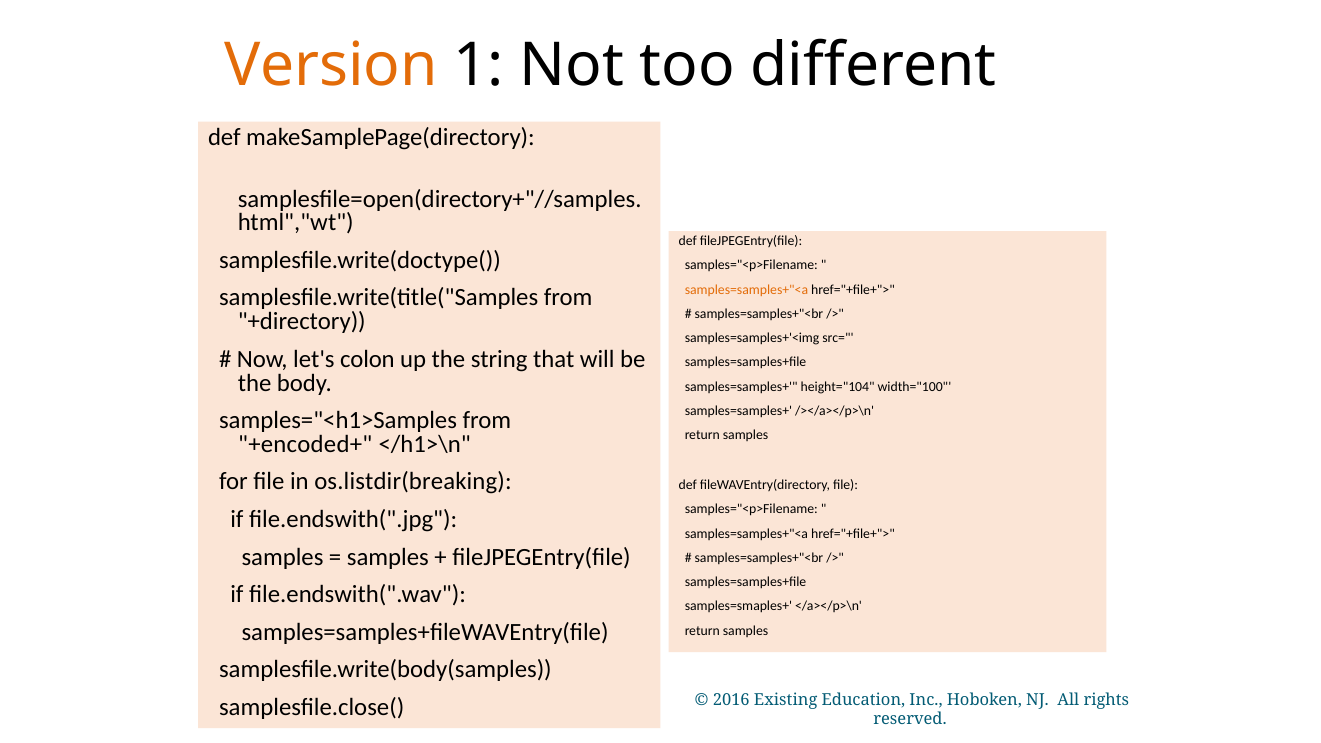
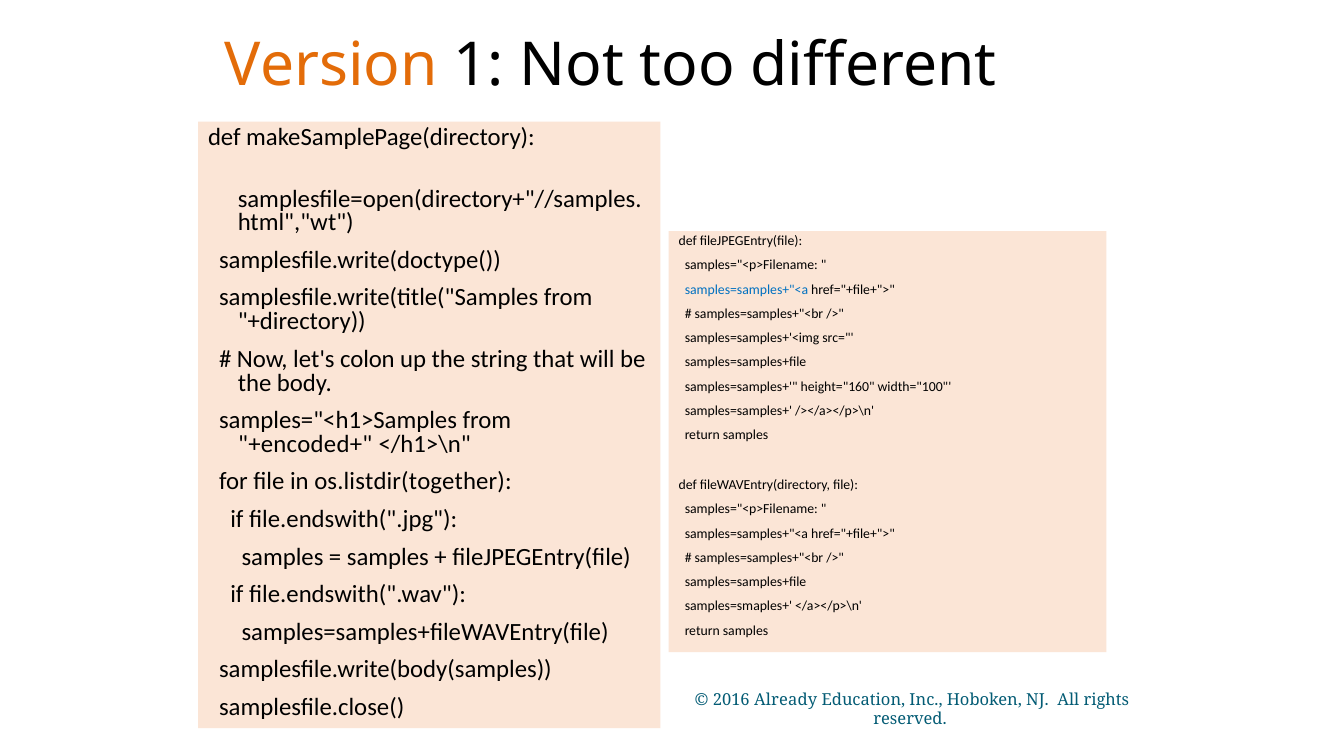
samples=samples+"<a colour: orange -> blue (746, 290)
height="104: height="104 -> height="160 (838, 387)
os.listdir(breaking: os.listdir(breaking -> os.listdir(together (413, 482)
Existing: Existing -> Already (786, 700)
